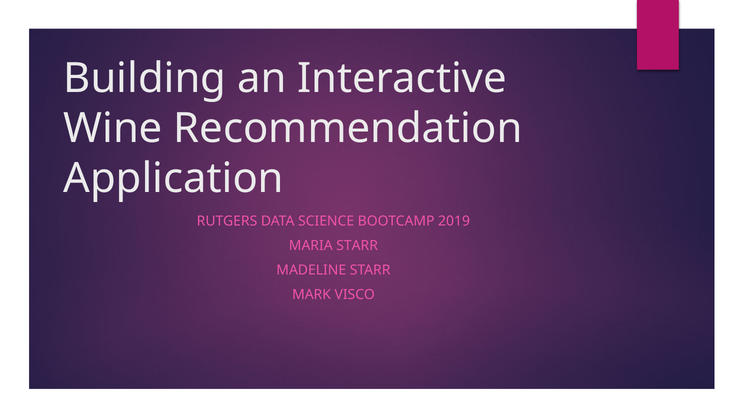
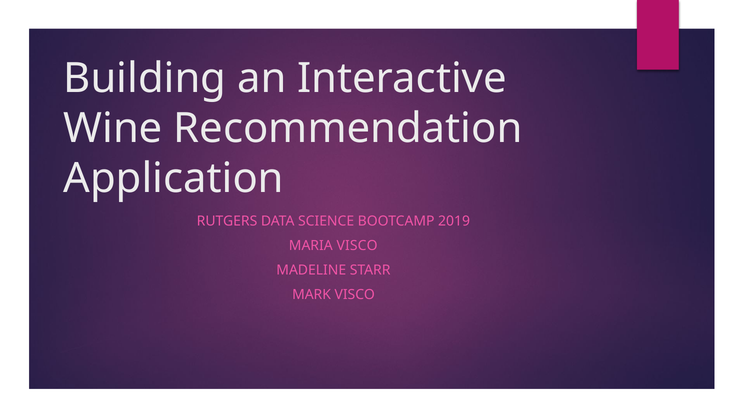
MARIA STARR: STARR -> VISCO (357, 246)
